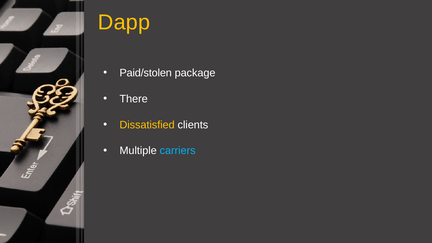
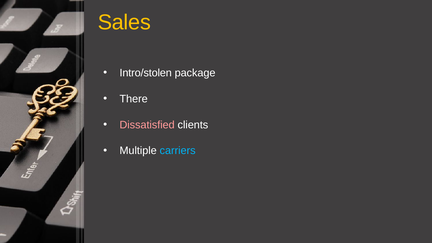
Dapp: Dapp -> Sales (124, 22)
Paid/stolen: Paid/stolen -> Intro/stolen (146, 73)
Dissatisfied colour: yellow -> pink (147, 125)
